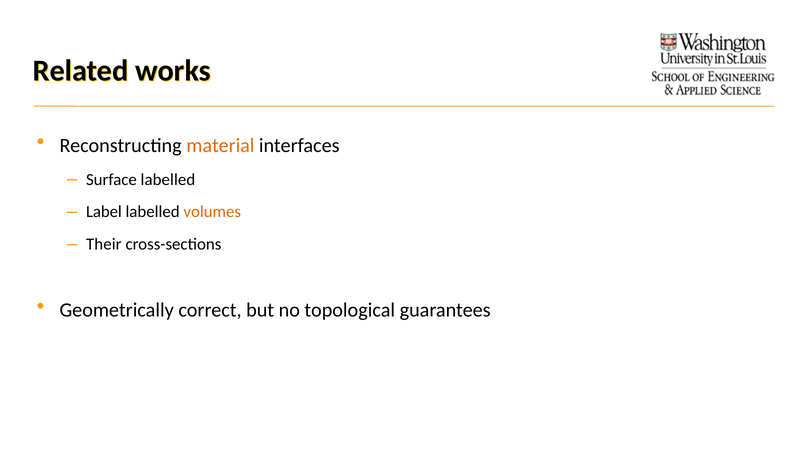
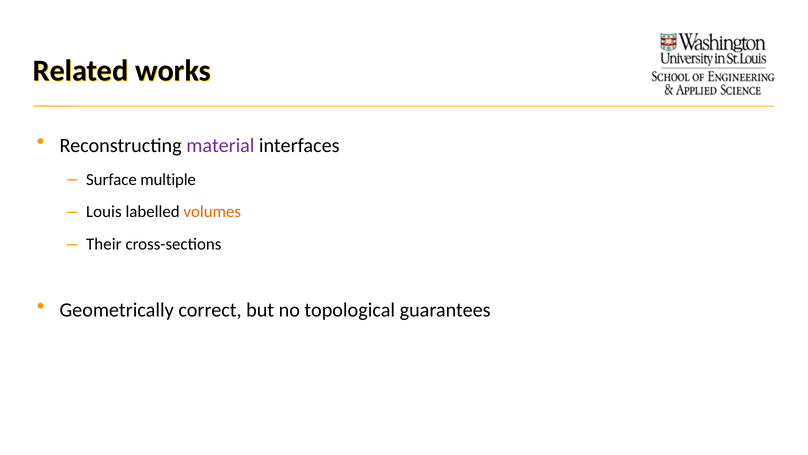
material colour: orange -> purple (220, 145)
Surface labelled: labelled -> multiple (168, 179)
Label: Label -> Louis (104, 212)
